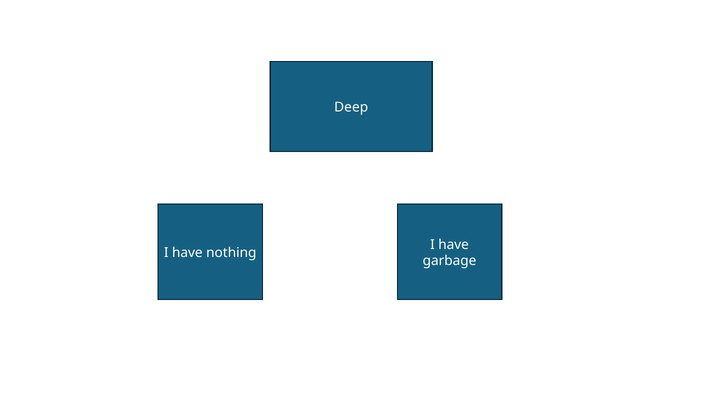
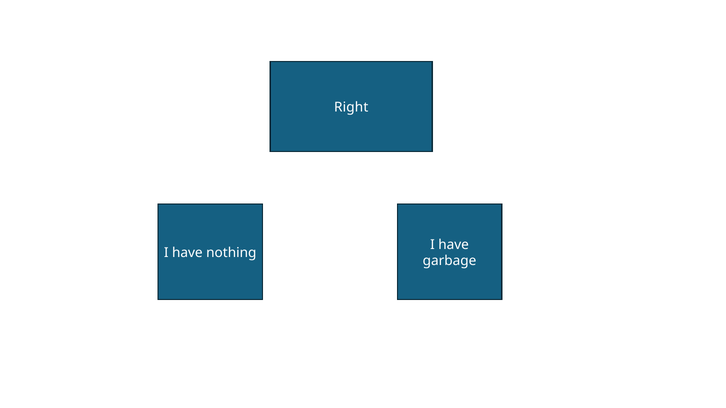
Deep: Deep -> Right (351, 108)
